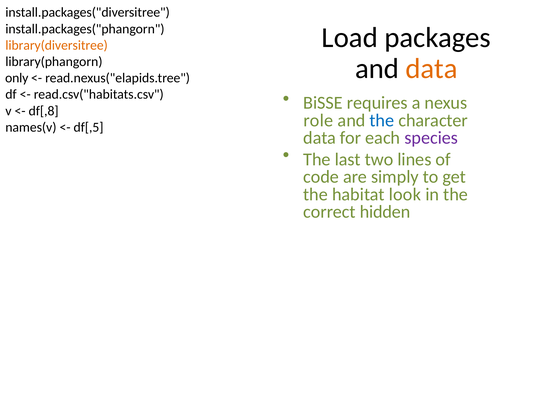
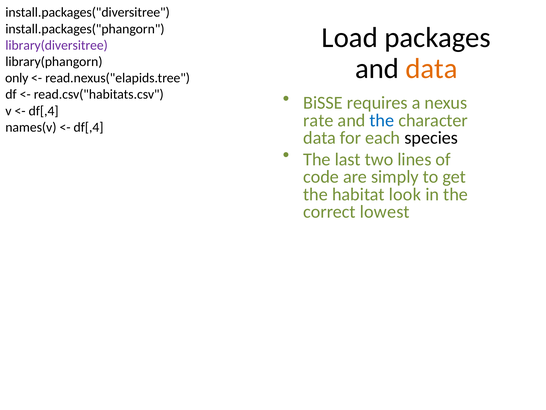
library(diversitree colour: orange -> purple (57, 45)
df[,8: df[,8 -> df[,4 (44, 111)
role: role -> rate (318, 120)
df[,5: df[,5 -> df[,4 (89, 127)
species colour: purple -> black (431, 138)
hidden: hidden -> lowest (385, 212)
